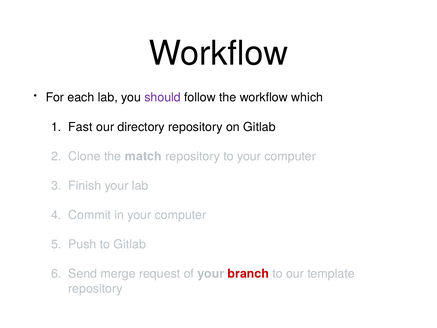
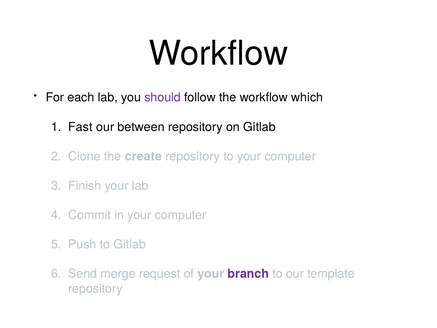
directory: directory -> between (141, 127)
match: match -> create (143, 156)
branch colour: red -> purple (248, 274)
